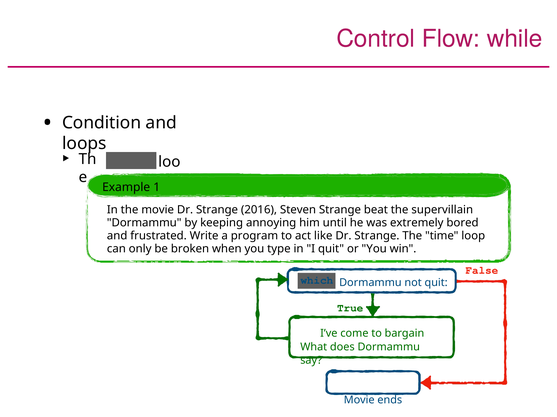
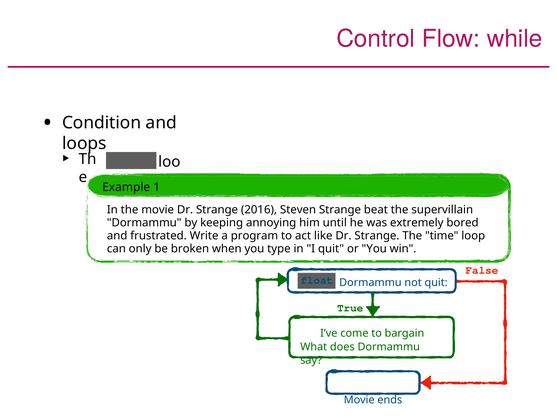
which: which -> float (317, 281)
